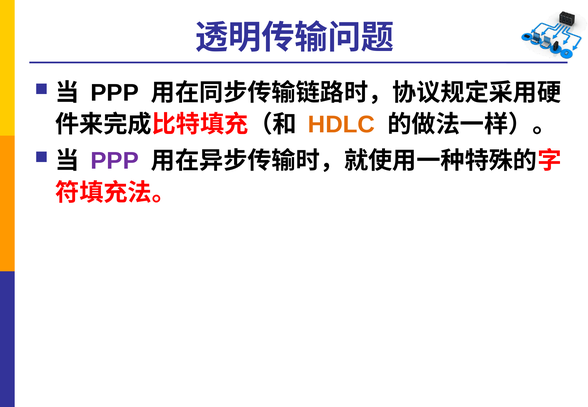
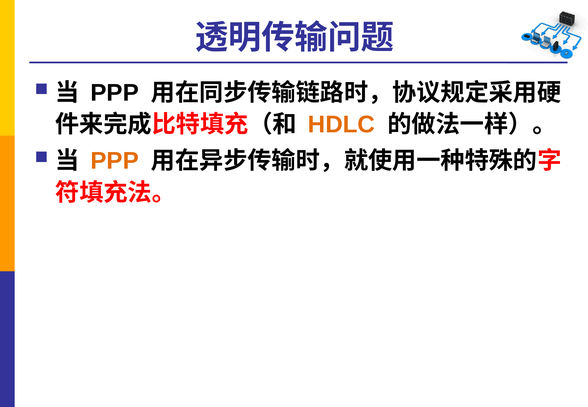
PPP colour: purple -> orange (115, 161)
